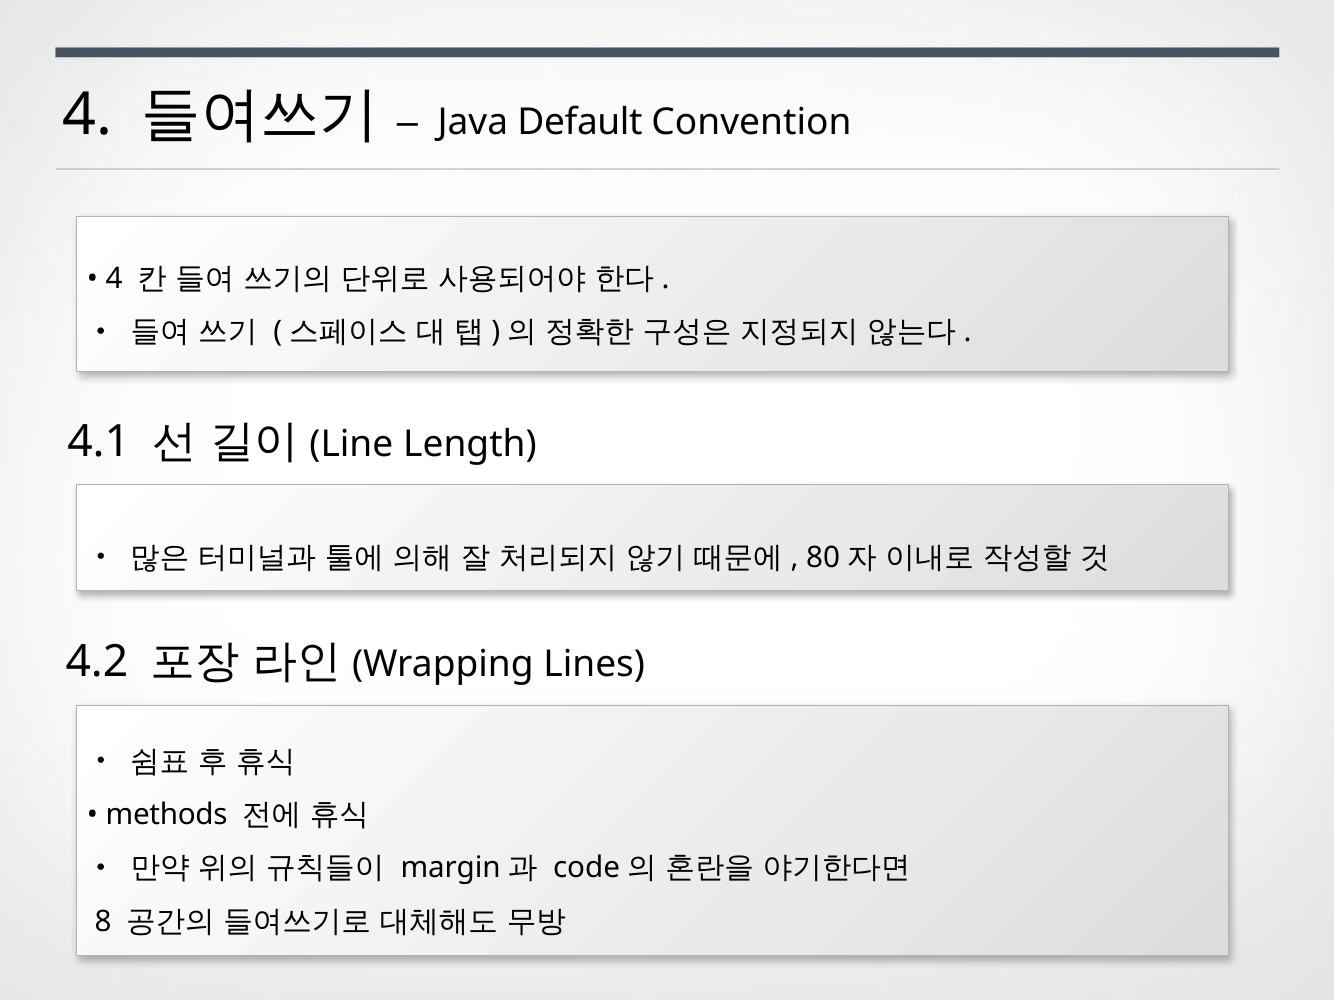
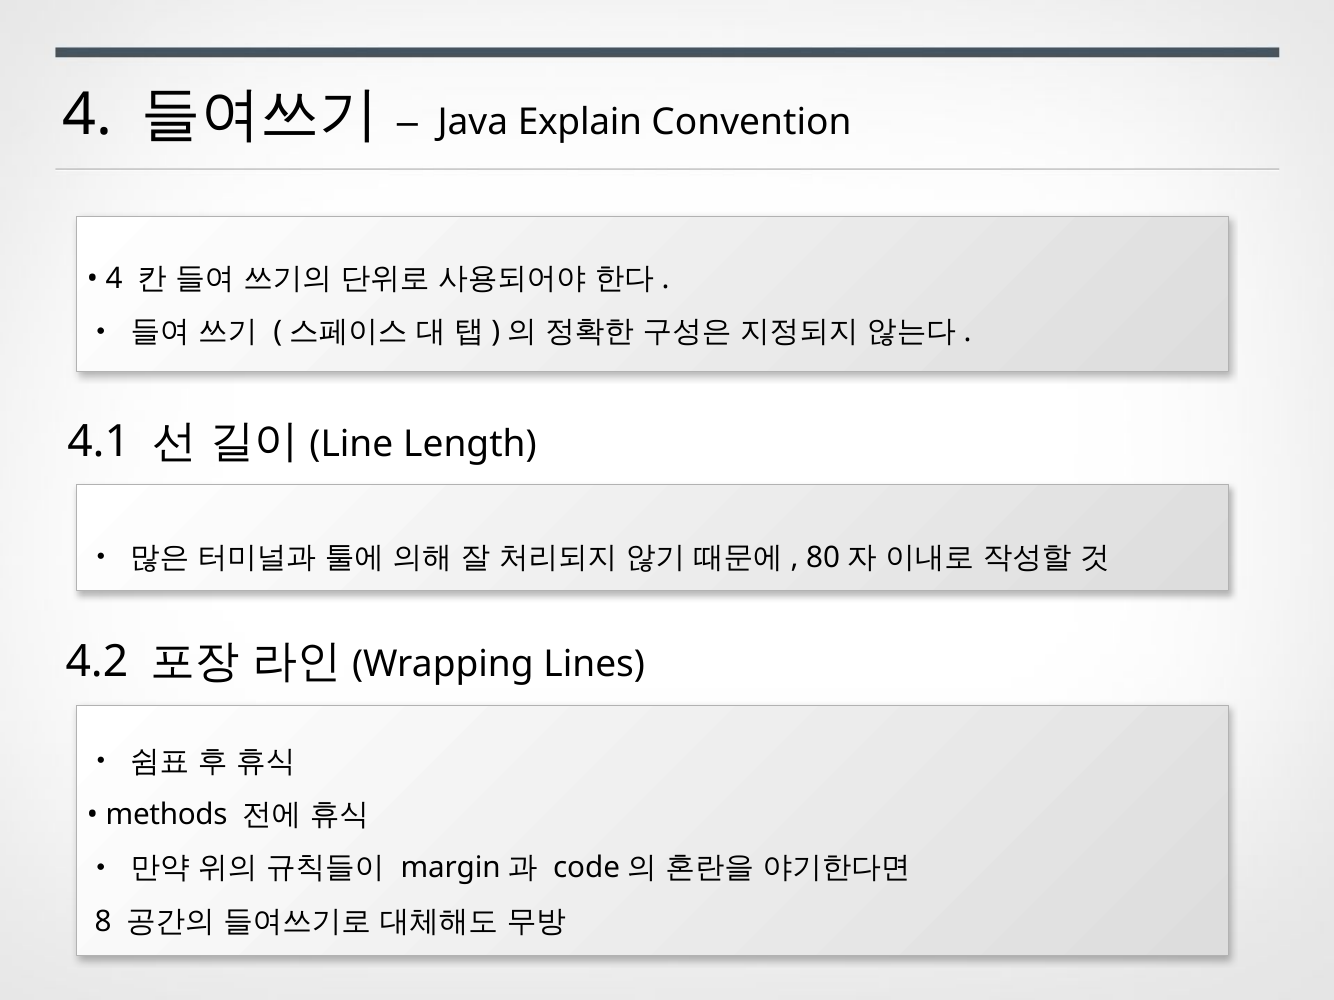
Default: Default -> Explain (580, 122)
